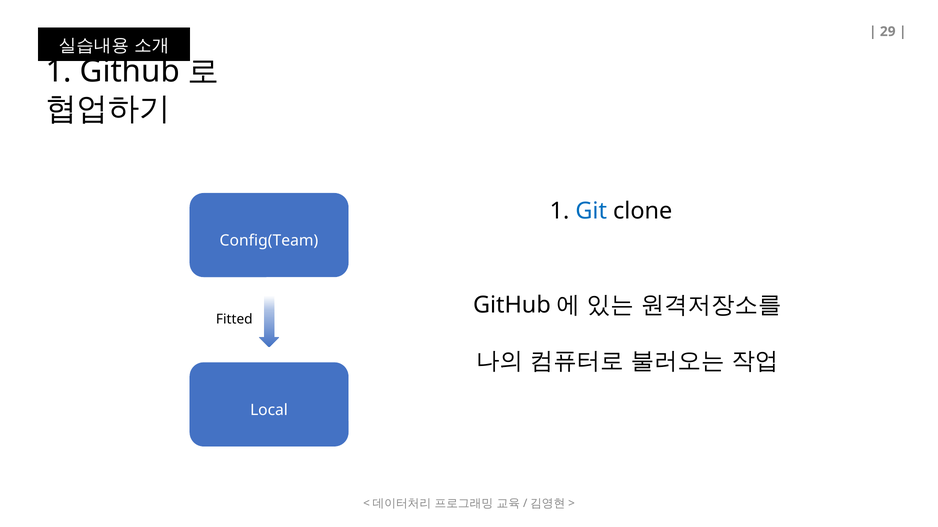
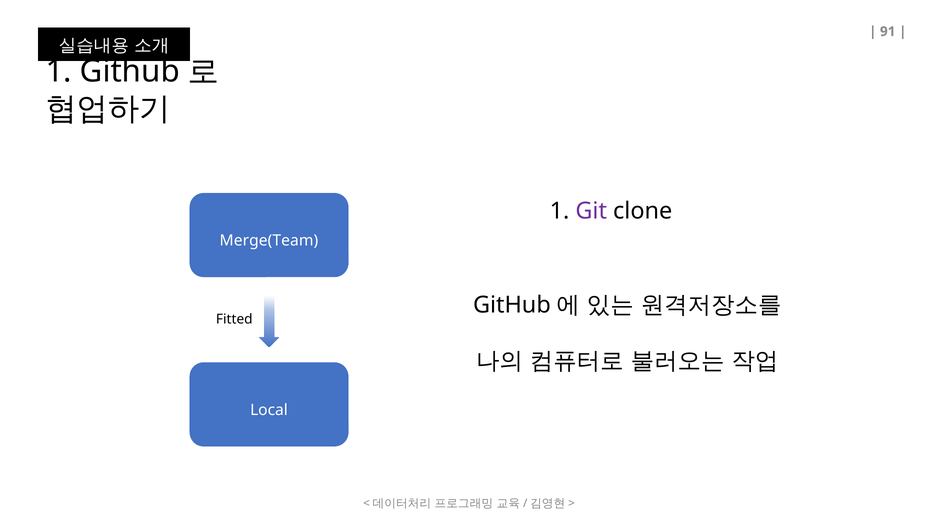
29: 29 -> 91 (888, 32)
Git colour: blue -> purple (591, 211)
Config(Team: Config(Team -> Merge(Team (269, 241)
